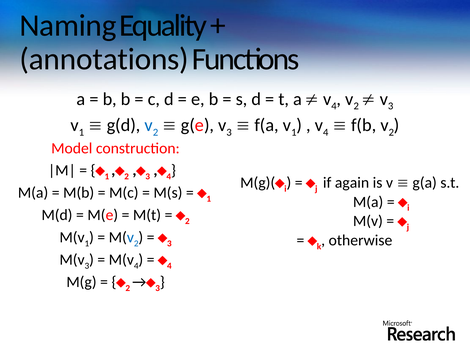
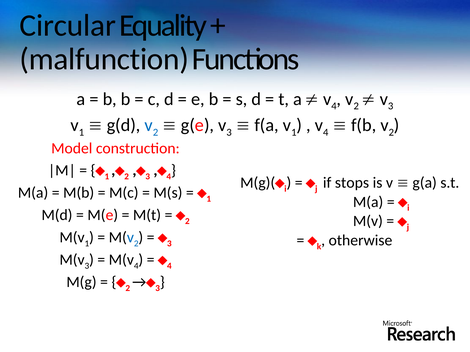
Naming: Naming -> Circular (68, 25)
annotations: annotations -> malfunction (104, 59)
again: again -> stops (352, 183)
